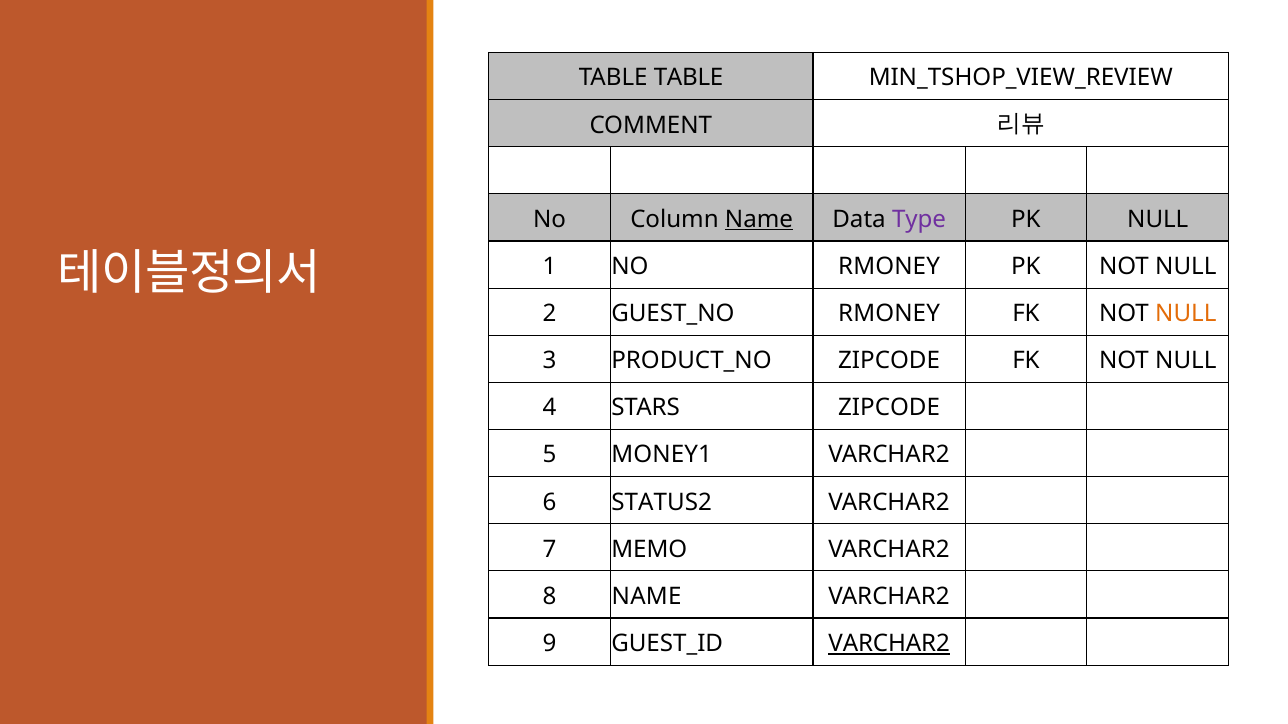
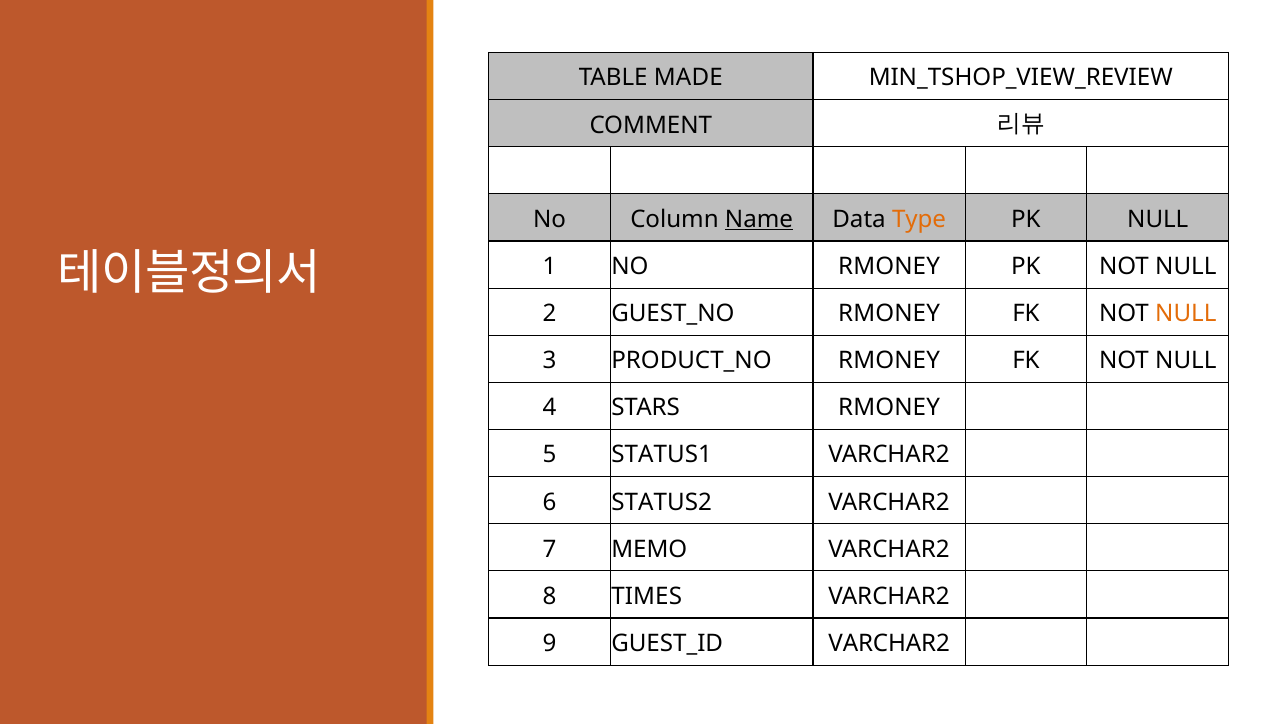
TABLE TABLE: TABLE -> MADE (688, 78)
Type colour: purple -> orange (919, 219)
ZIPCODE: ZIPCODE -> RMONEY (889, 361)
STARS ZIPCODE: ZIPCODE -> RMONEY (889, 408)
MONEY1: MONEY1 -> STATUS1 (662, 455)
8 NAME: NAME -> TIMES (647, 597)
VARCHAR2 underline: present -> none (889, 644)
